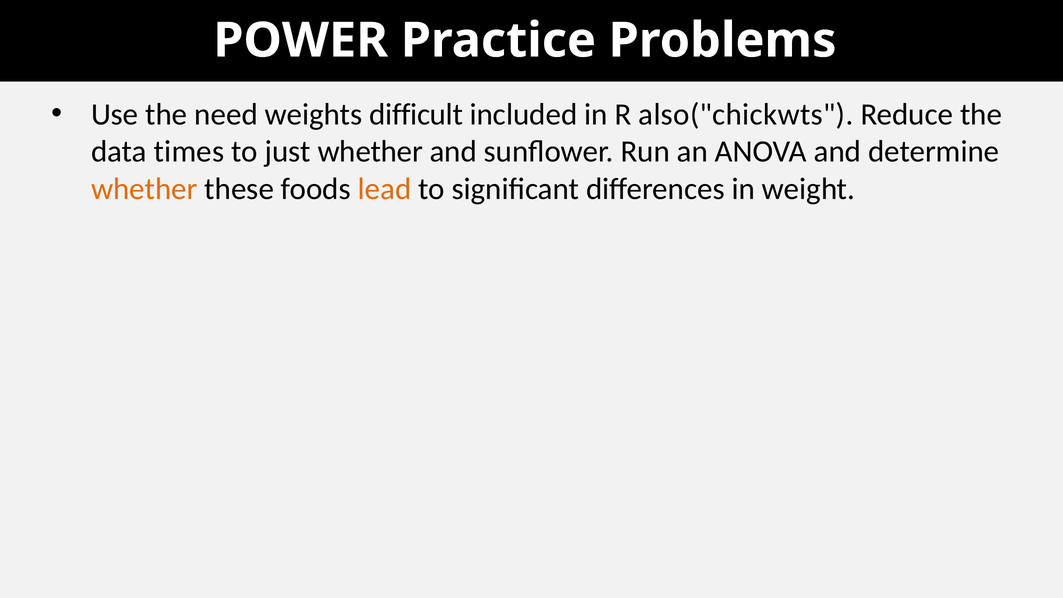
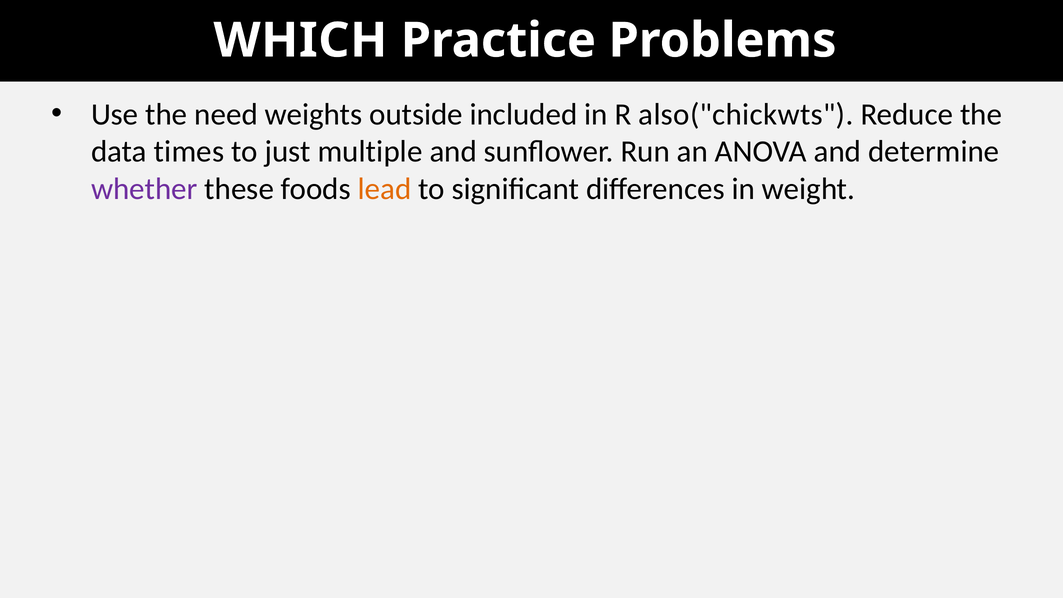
POWER: POWER -> WHICH (300, 41)
difficult: difficult -> outside (416, 114)
just whether: whether -> multiple (370, 152)
whether colour: orange -> purple (144, 189)
